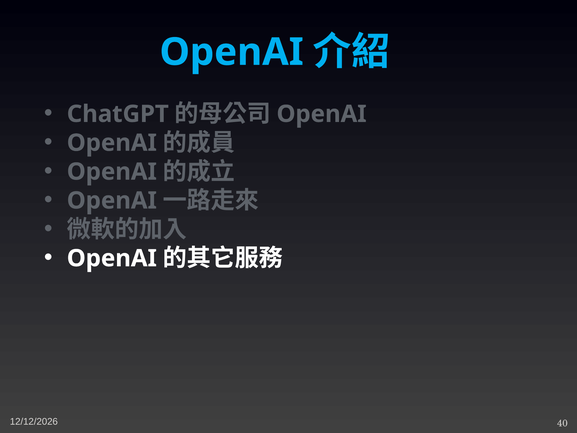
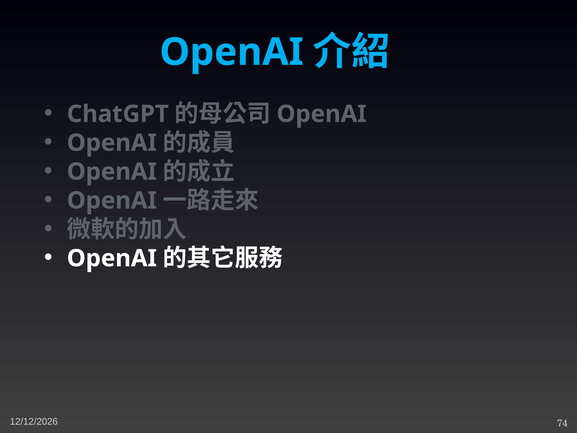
40: 40 -> 74 (562, 423)
